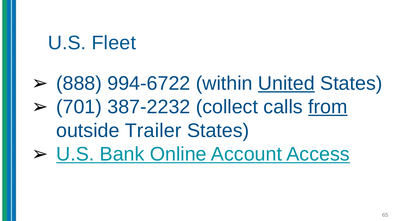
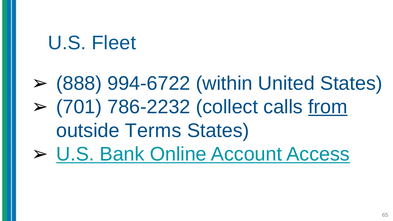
United underline: present -> none (286, 83)
387-2232: 387-2232 -> 786-2232 (149, 107)
Trailer: Trailer -> Terms (153, 131)
